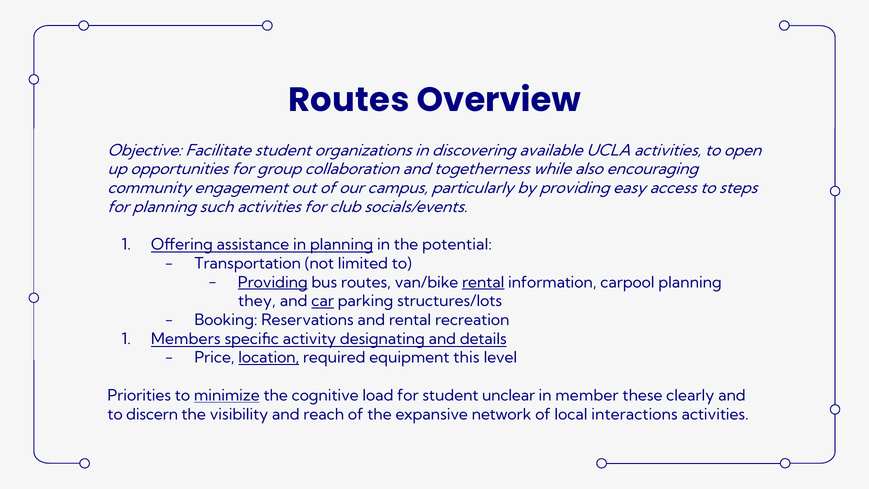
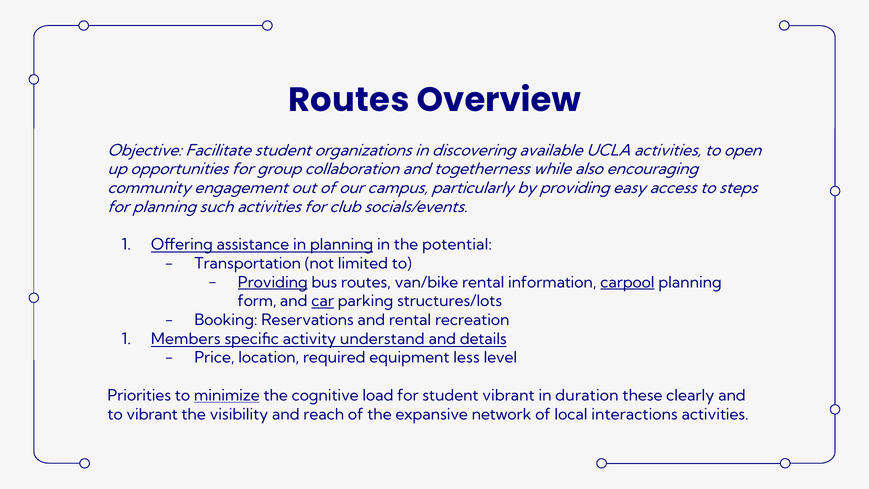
rental underline: present -> none (483, 282)
carpool underline: none -> present (627, 282)
they: they -> form (257, 301)
designating: designating -> understand (382, 339)
location underline: present -> none (269, 358)
this: this -> less (466, 358)
student unclear: unclear -> vibrant (508, 395)
member: member -> duration (587, 395)
to discern: discern -> vibrant (152, 414)
